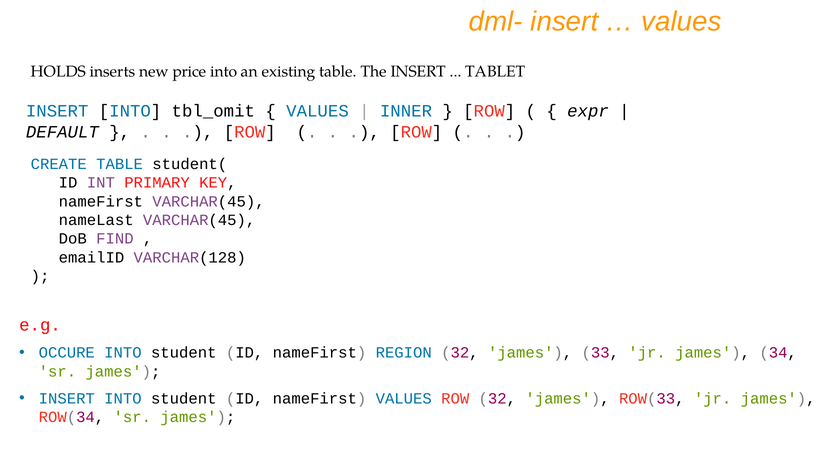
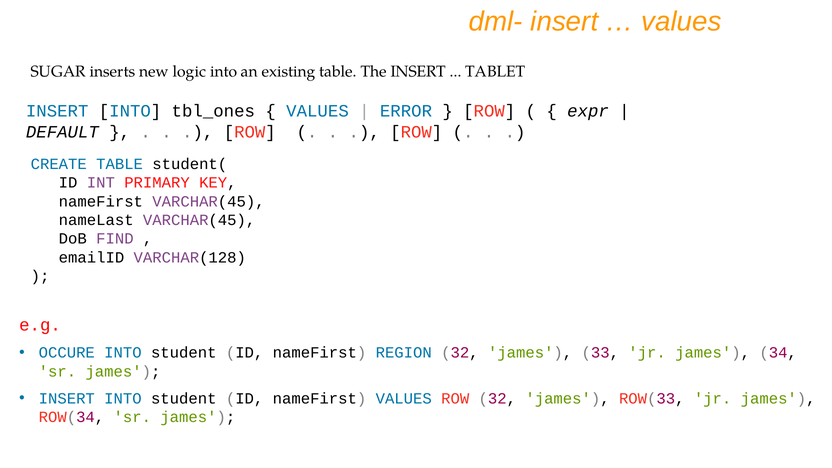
HOLDS: HOLDS -> SUGAR (58, 72)
price: price -> logic (189, 72)
tbl_omit: tbl_omit -> tbl_ones (213, 111)
INNER: INNER -> ERROR (406, 111)
